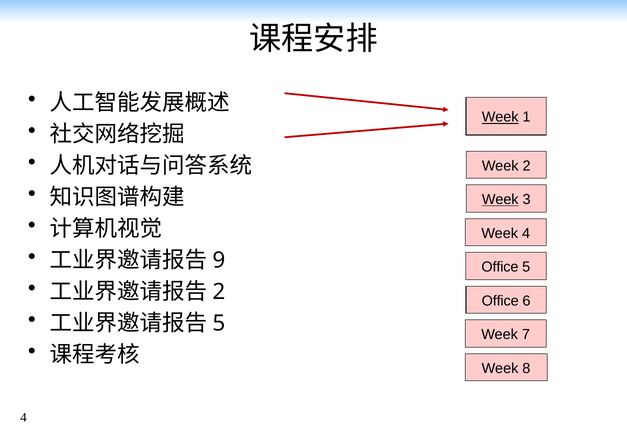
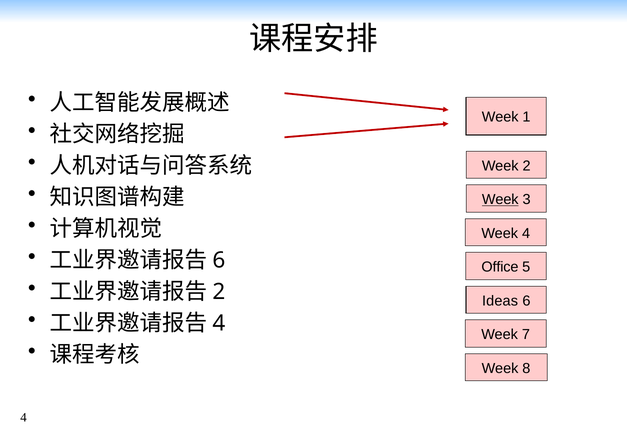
Week underline: present -> none (500, 117)
9: 9 -> 6 (219, 261)
Office: Office -> Ideas (500, 301)
5: 5 -> 4 (219, 324)
